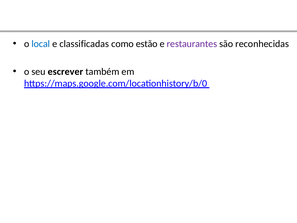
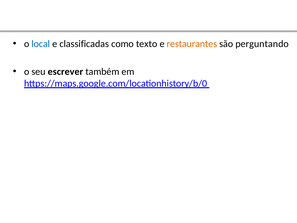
estão: estão -> texto (147, 44)
restaurantes colour: purple -> orange (192, 44)
reconhecidas: reconhecidas -> perguntando (262, 44)
